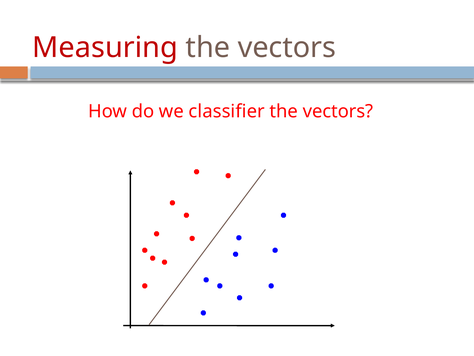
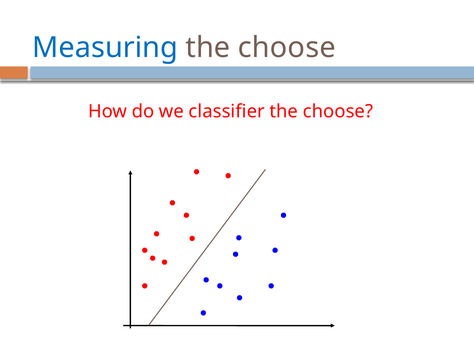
Measuring colour: red -> blue (105, 47)
vectors: vectors -> choose (287, 47)
vectors: vectors -> choose (338, 111)
